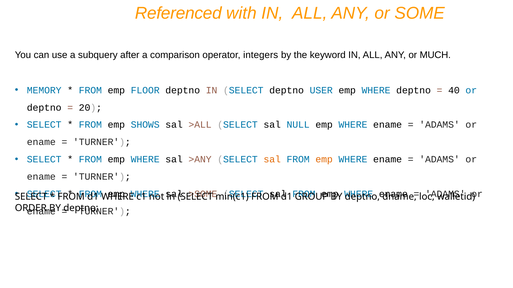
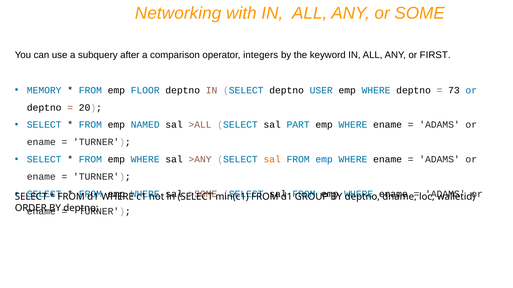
Referenced: Referenced -> Networking (178, 13)
MUCH: MUCH -> FIRST (435, 55)
40: 40 -> 73 (454, 90)
SHOWS: SHOWS -> NAMED (145, 125)
NULL: NULL -> PART (298, 125)
emp colour: orange -> blue (324, 160)
